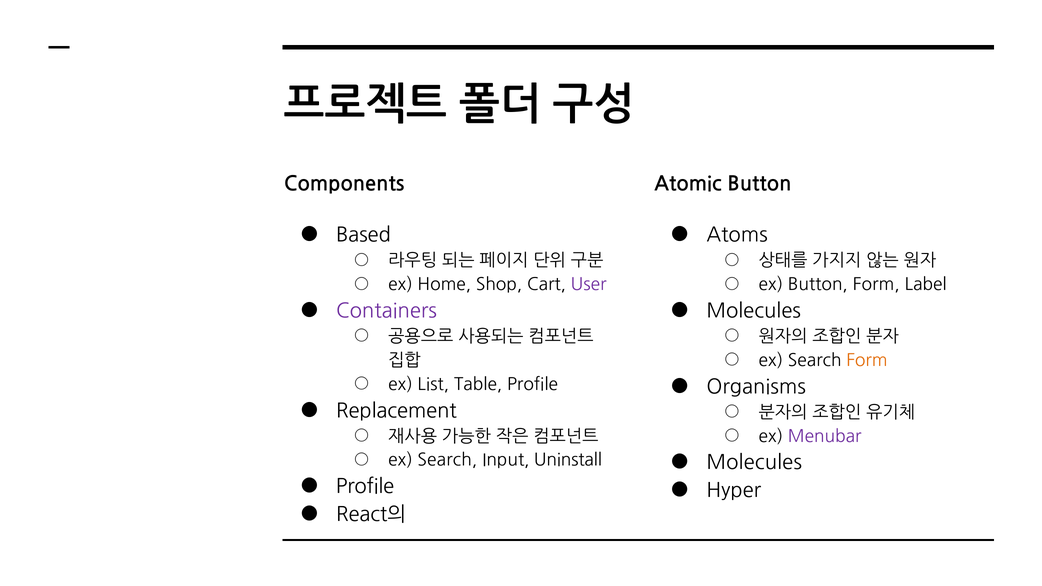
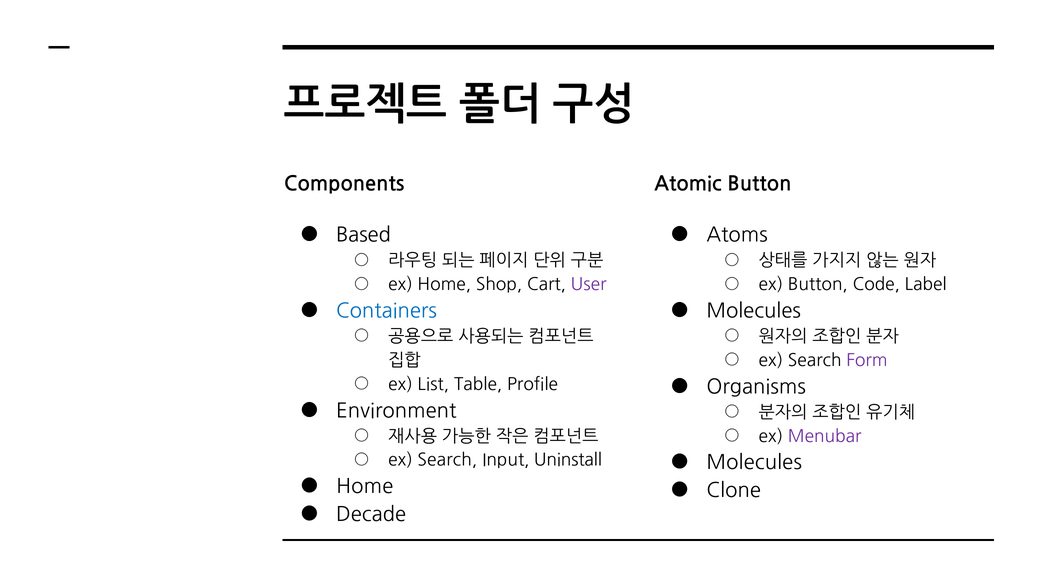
Button Form: Form -> Code (876, 285)
Containers colour: purple -> blue (386, 311)
Form colour: orange -> purple (867, 361)
Replacement: Replacement -> Environment (396, 411)
Profile: Profile -> Home (365, 487)
Hyper: Hyper -> Clone (734, 491)
React의: React의 -> Decade (371, 515)
